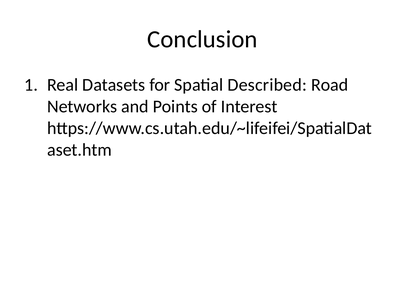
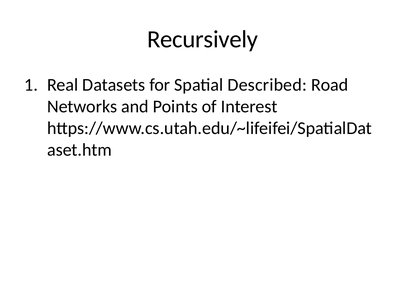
Conclusion: Conclusion -> Recursively (203, 39)
